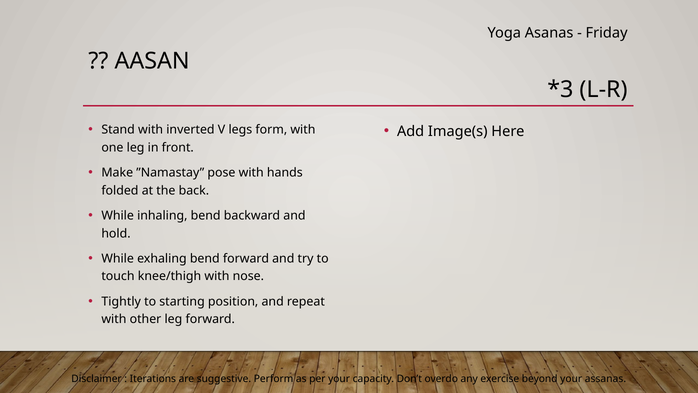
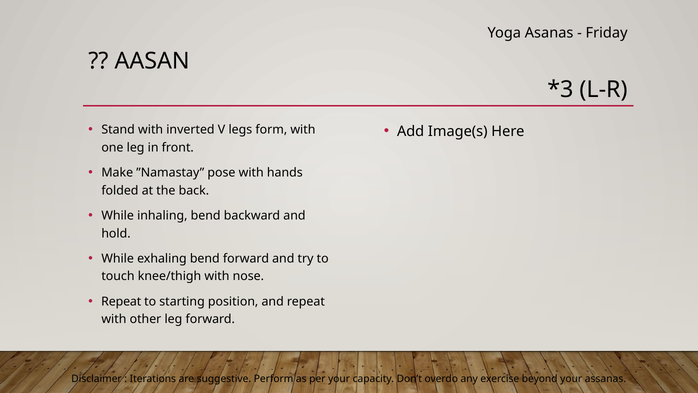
Tightly: Tightly -> Repeat (121, 301)
